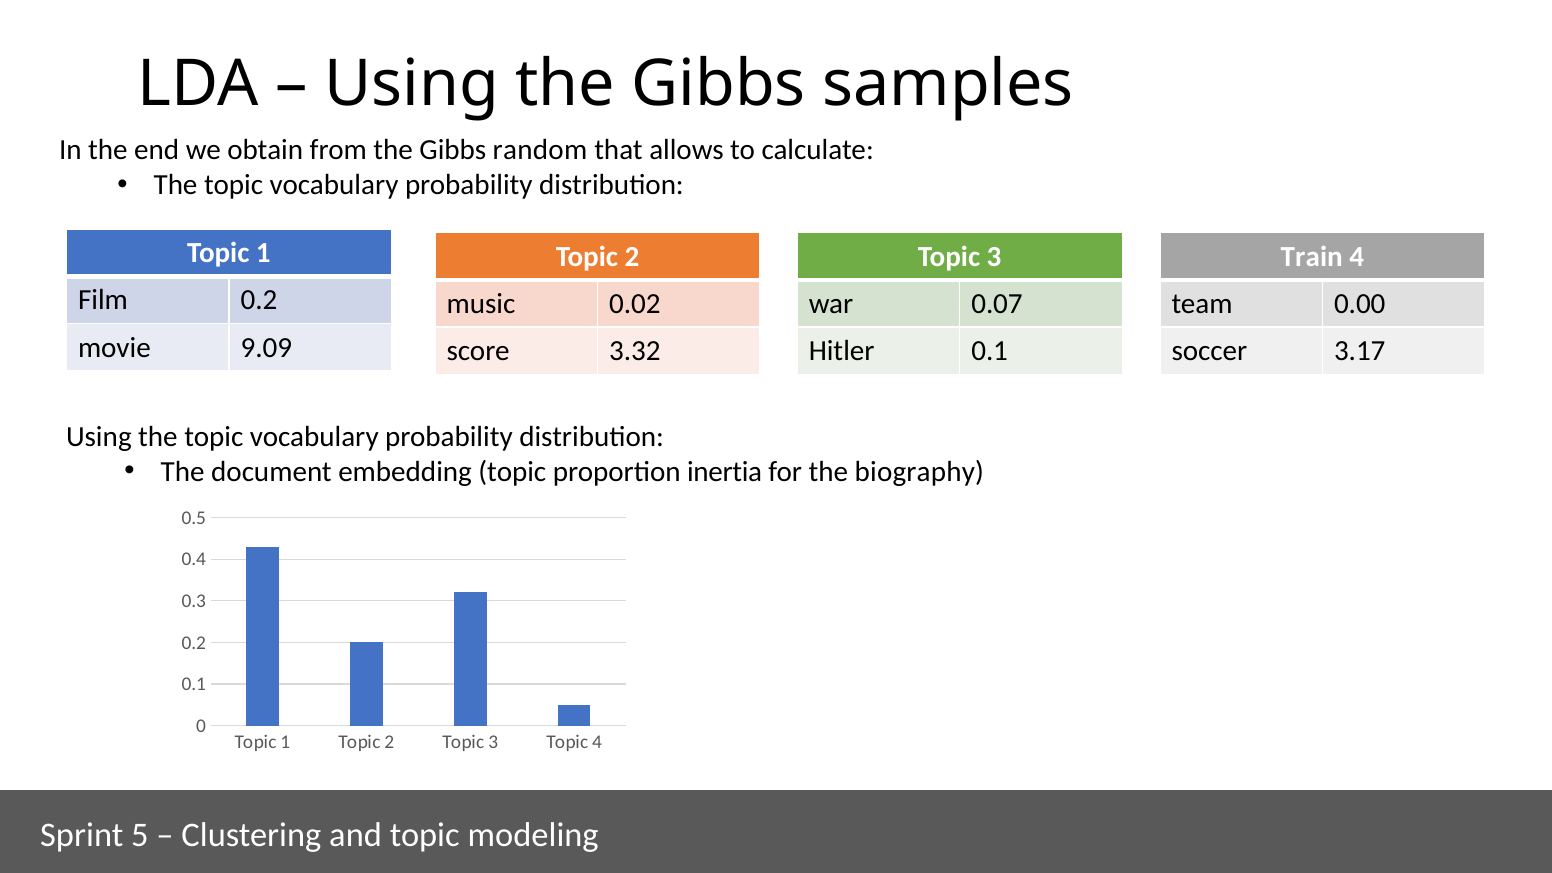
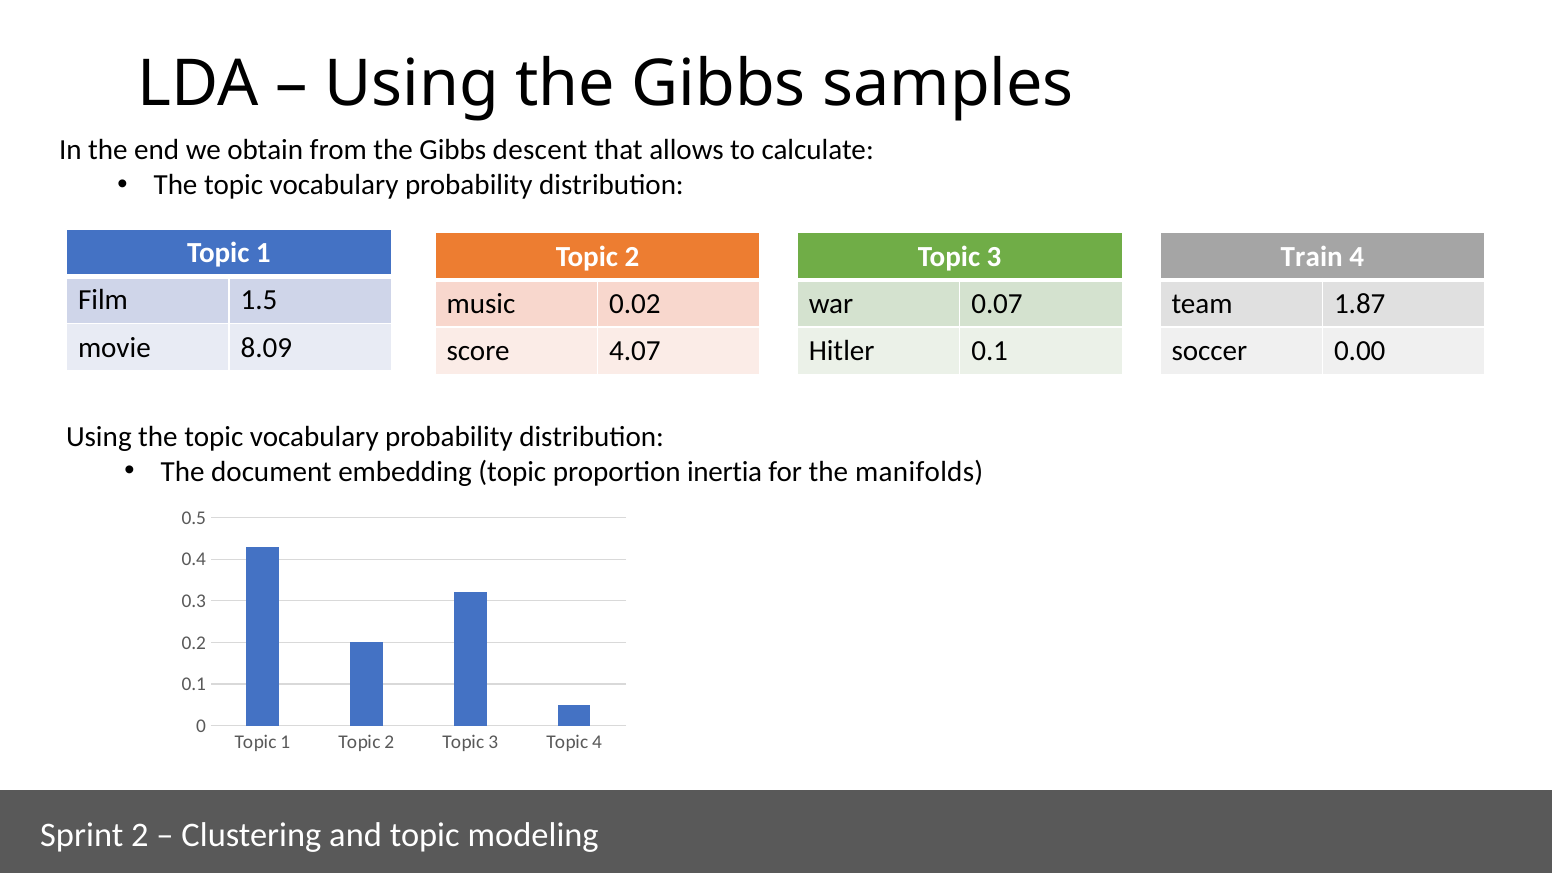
random: random -> descent (540, 150)
Film 0.2: 0.2 -> 1.5 (259, 300)
0.00: 0.00 -> 1.87 (1360, 304)
9.09: 9.09 -> 8.09 (266, 348)
3.32: 3.32 -> 4.07 (635, 351)
3.17: 3.17 -> 0.00 (1360, 351)
biography: biography -> manifolds (919, 472)
Sprint 5: 5 -> 2 (140, 836)
